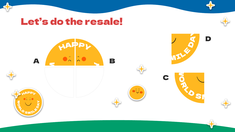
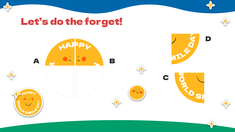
resale: resale -> forget (104, 22)
